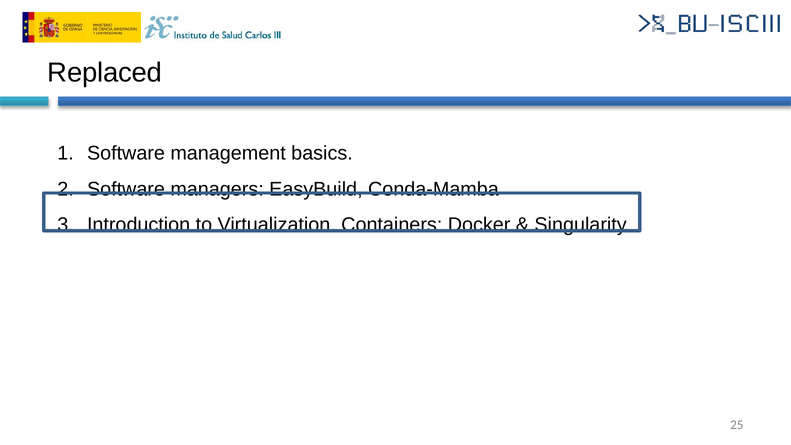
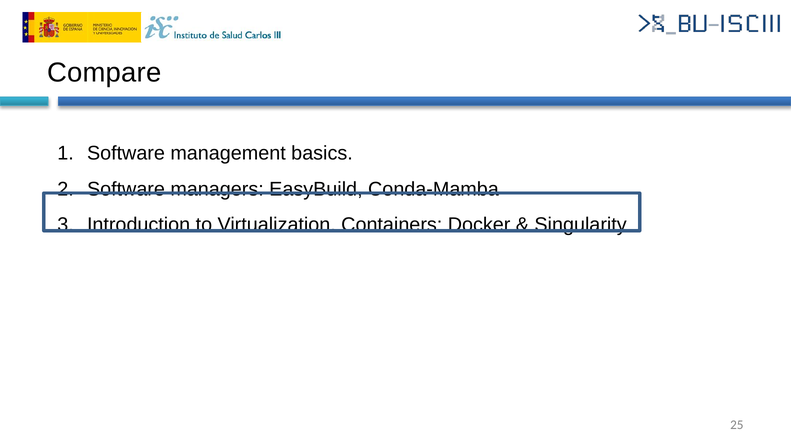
Replaced: Replaced -> Compare (104, 73)
